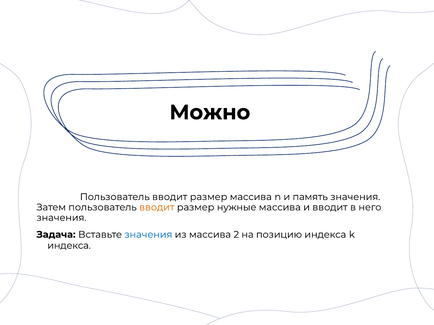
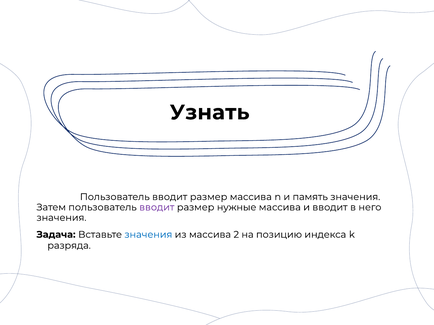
Можно: Можно -> Узнать (210, 113)
вводит colour: orange -> purple (157, 208)
индекса: индекса -> разряда (69, 246)
